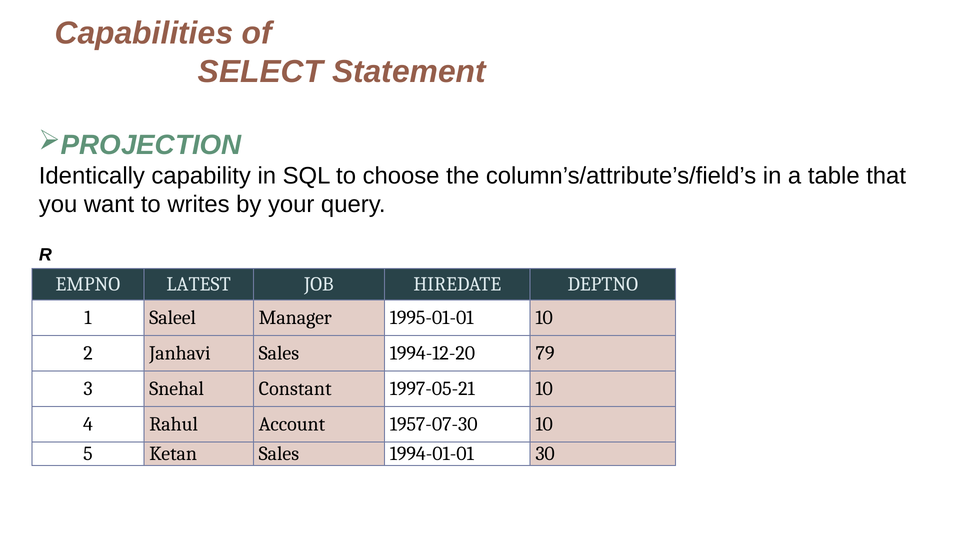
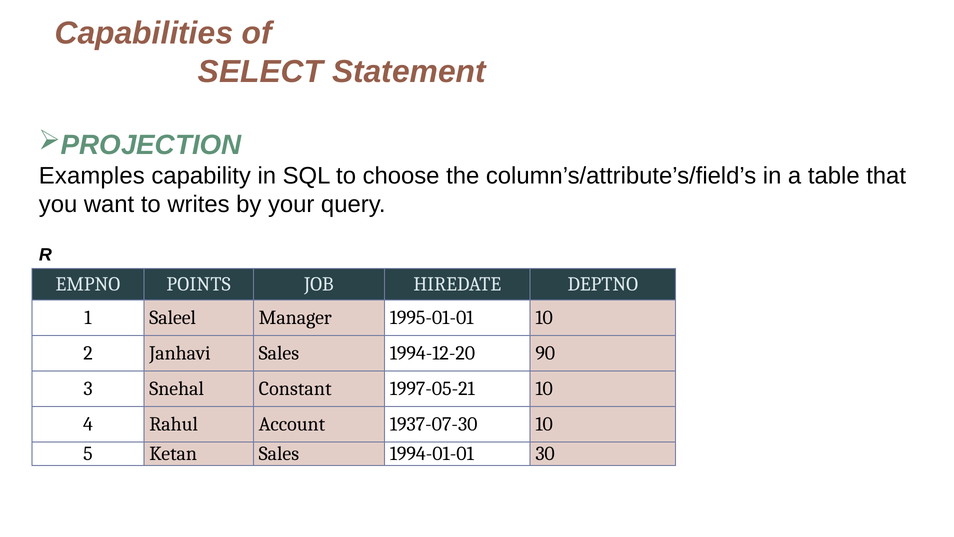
Identically: Identically -> Examples (92, 176)
LATEST: LATEST -> POINTS (199, 284)
79: 79 -> 90 (545, 353)
1957-07-30: 1957-07-30 -> 1937-07-30 (434, 424)
